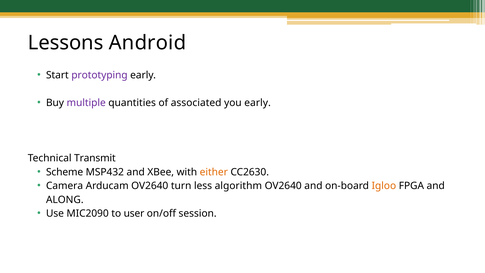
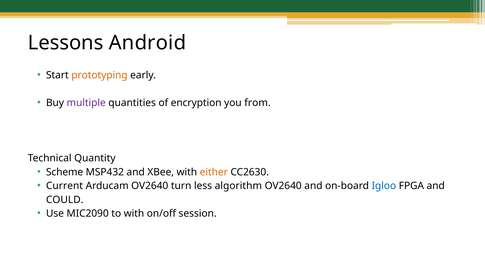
prototyping colour: purple -> orange (99, 75)
associated: associated -> encryption (196, 103)
you early: early -> from (258, 103)
Transmit: Transmit -> Quantity (95, 158)
Camera: Camera -> Current (65, 186)
Igloo colour: orange -> blue (384, 186)
ALONG: ALONG -> COULD (65, 200)
to user: user -> with (134, 213)
